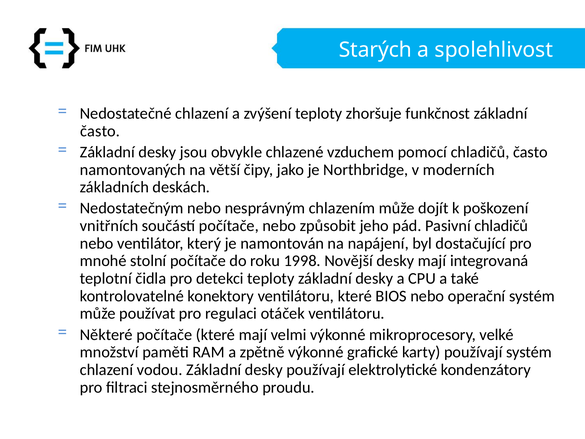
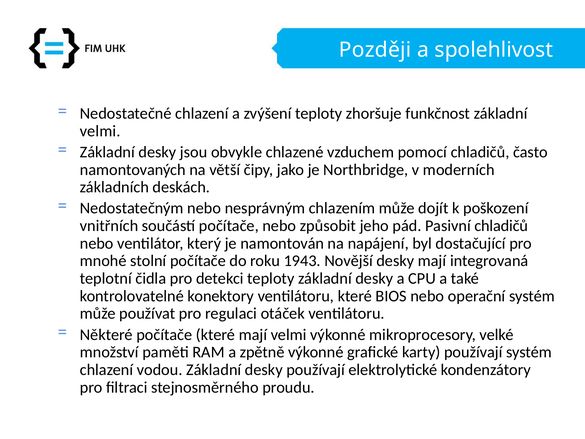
Starých: Starých -> Později (375, 50)
často: často -> velmi (100, 131)
1998: 1998 -> 1943 (302, 261)
